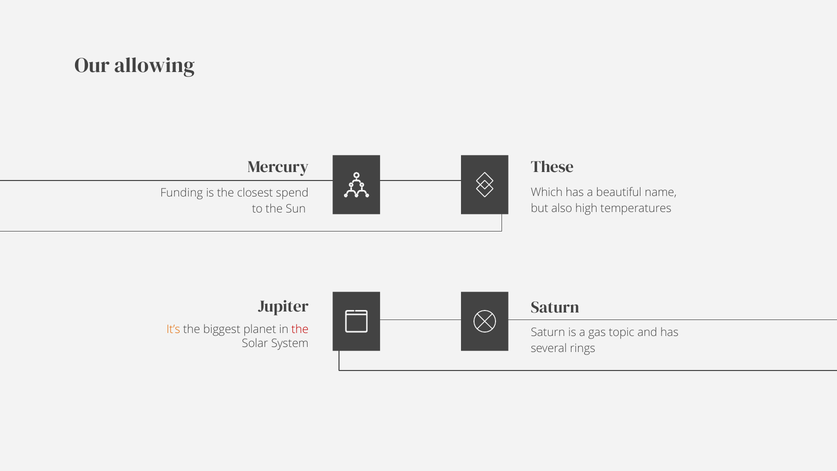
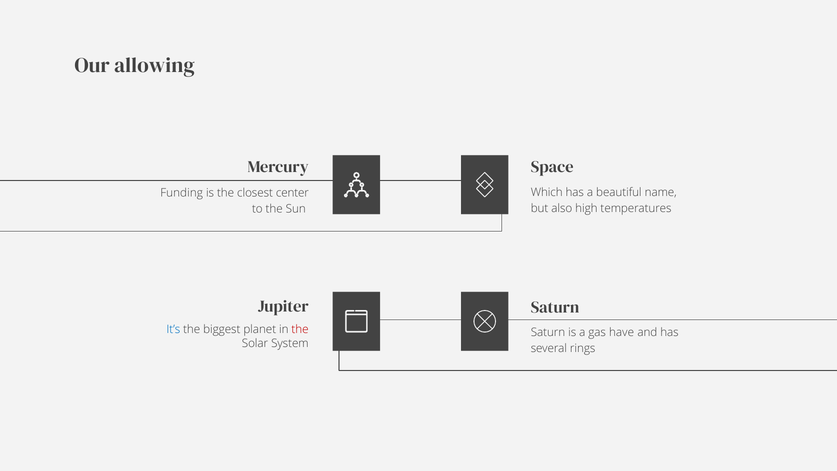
These: These -> Space (552, 167)
spend: spend -> center (292, 193)
It’s colour: orange -> blue (173, 329)
topic: topic -> have (622, 332)
